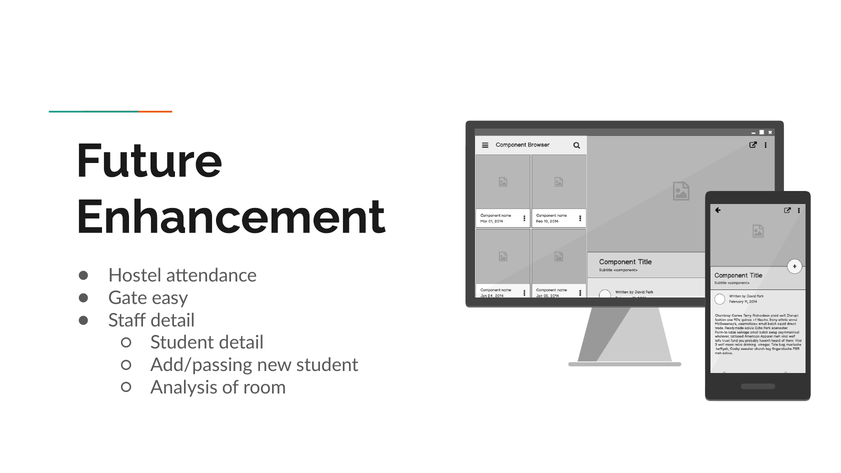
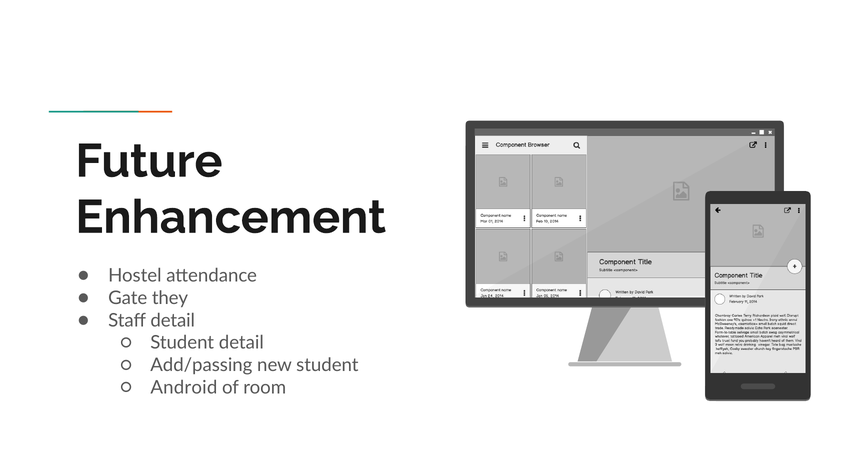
easy: easy -> they (170, 298)
Analysis: Analysis -> Android (184, 388)
